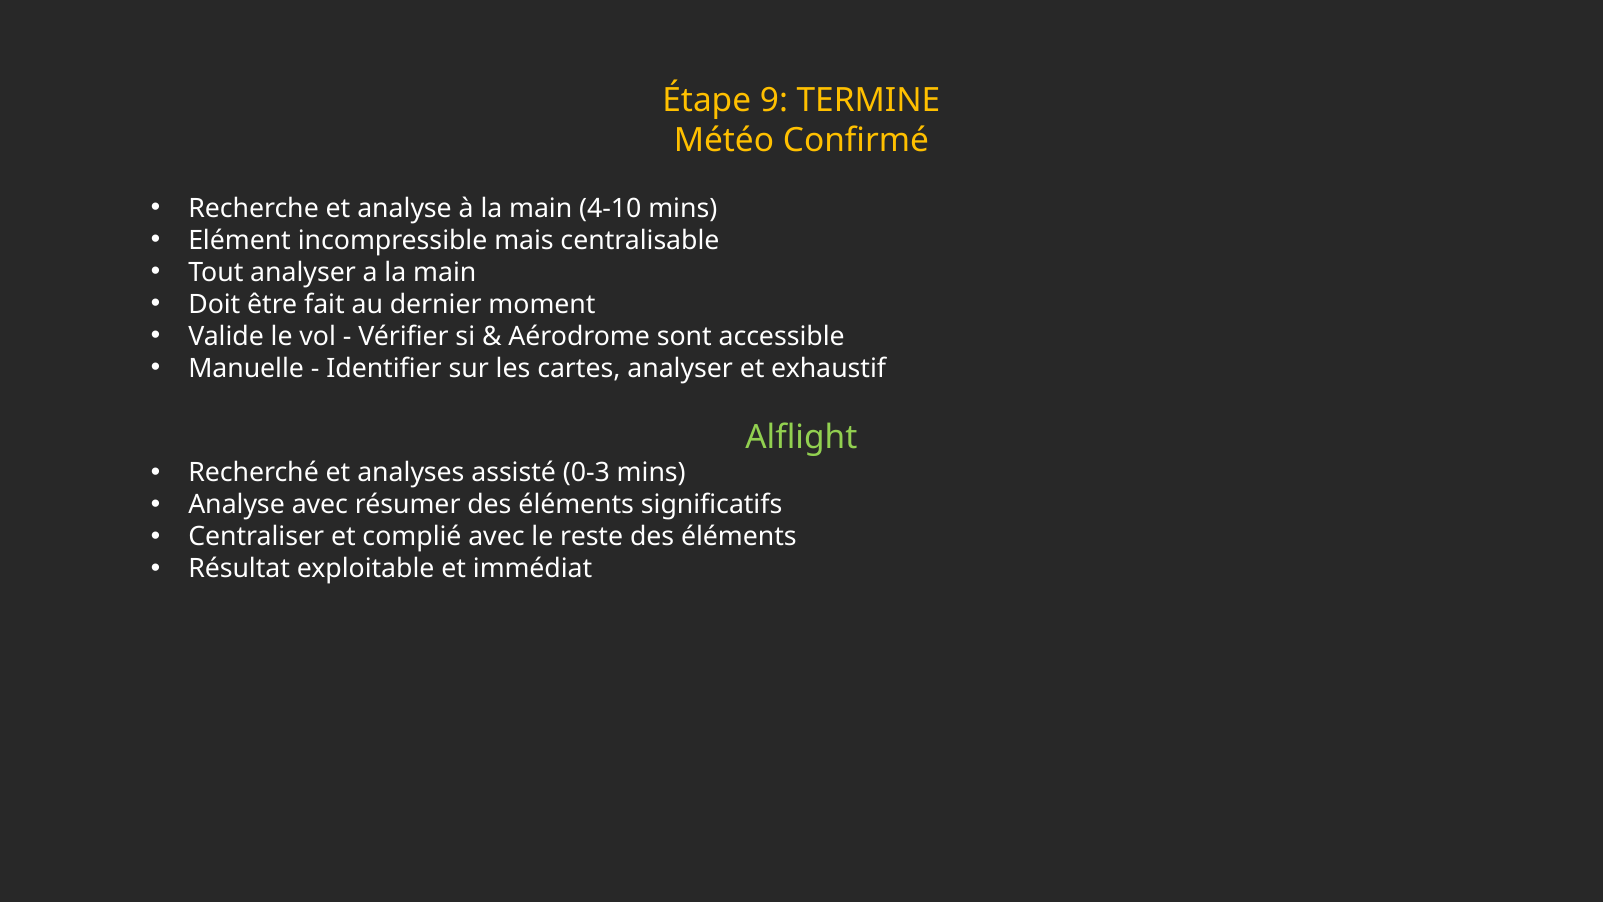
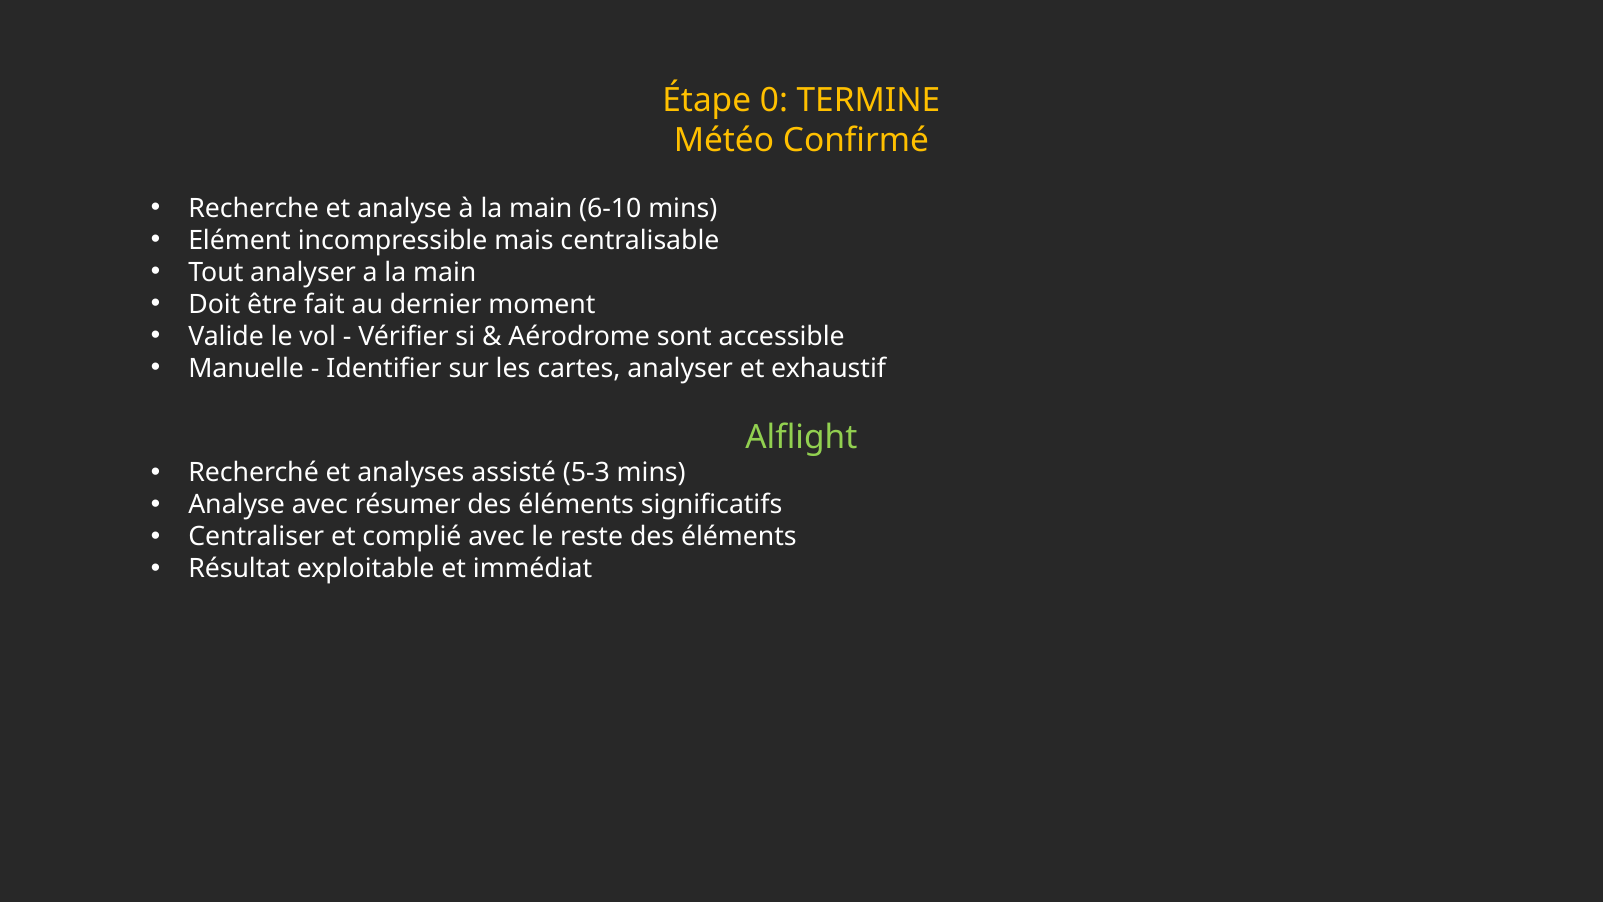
9: 9 -> 0 (774, 100)
4-10: 4-10 -> 6-10 (610, 208)
0-3: 0-3 -> 5-3 (586, 473)
